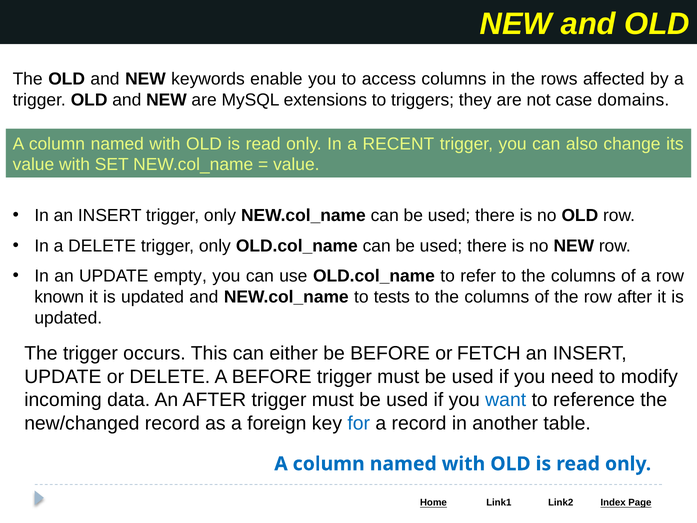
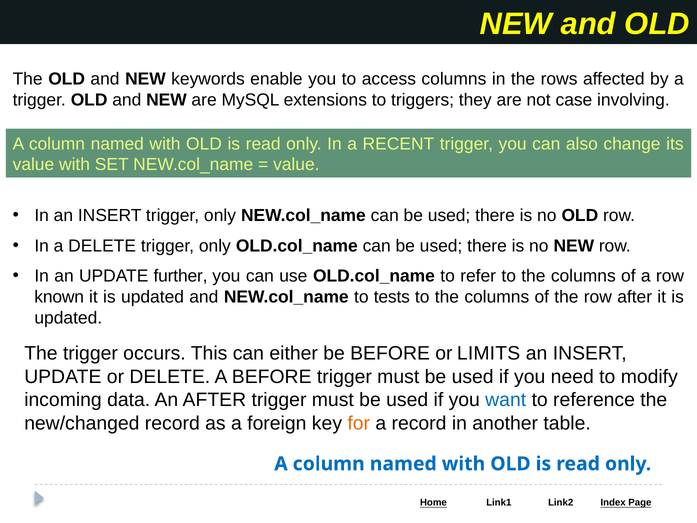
domains: domains -> involving (633, 100)
empty: empty -> further (181, 276)
FETCH: FETCH -> LIMITS (489, 353)
for colour: blue -> orange (359, 423)
